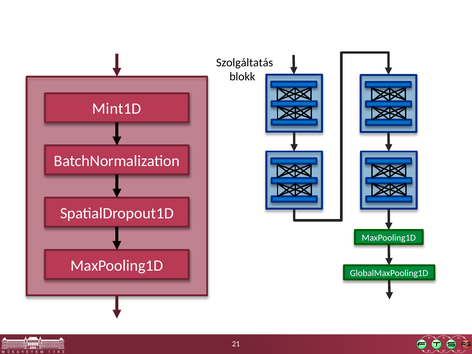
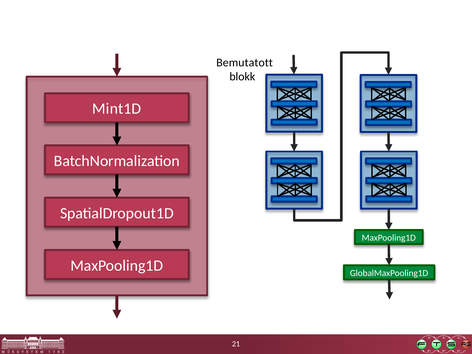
Szolgáltatás: Szolgáltatás -> Bemutatott (245, 62)
